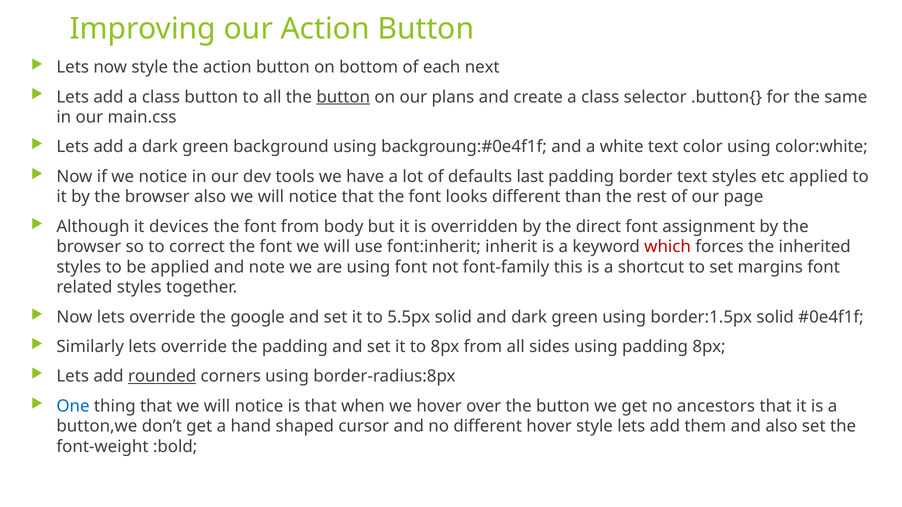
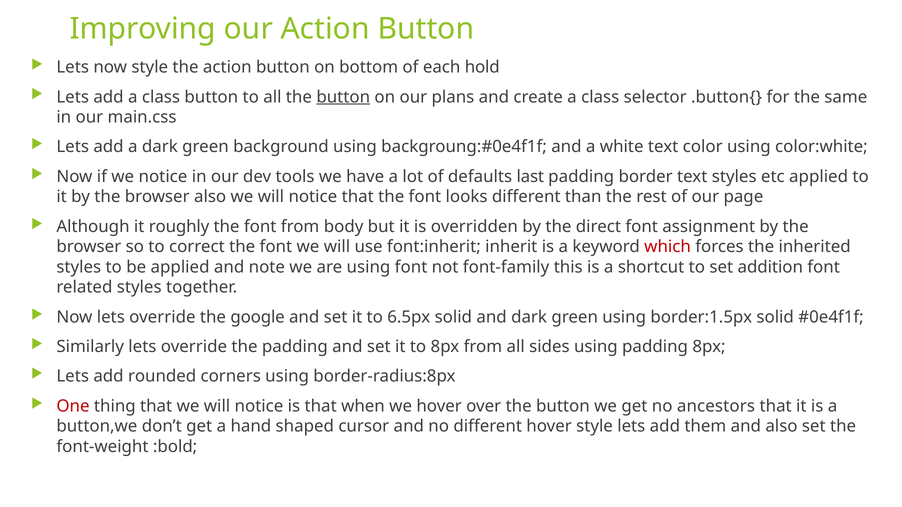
next: next -> hold (482, 67)
devices: devices -> roughly (179, 227)
margins: margins -> addition (770, 267)
5.5px: 5.5px -> 6.5px (409, 317)
rounded underline: present -> none (162, 377)
One colour: blue -> red (73, 406)
